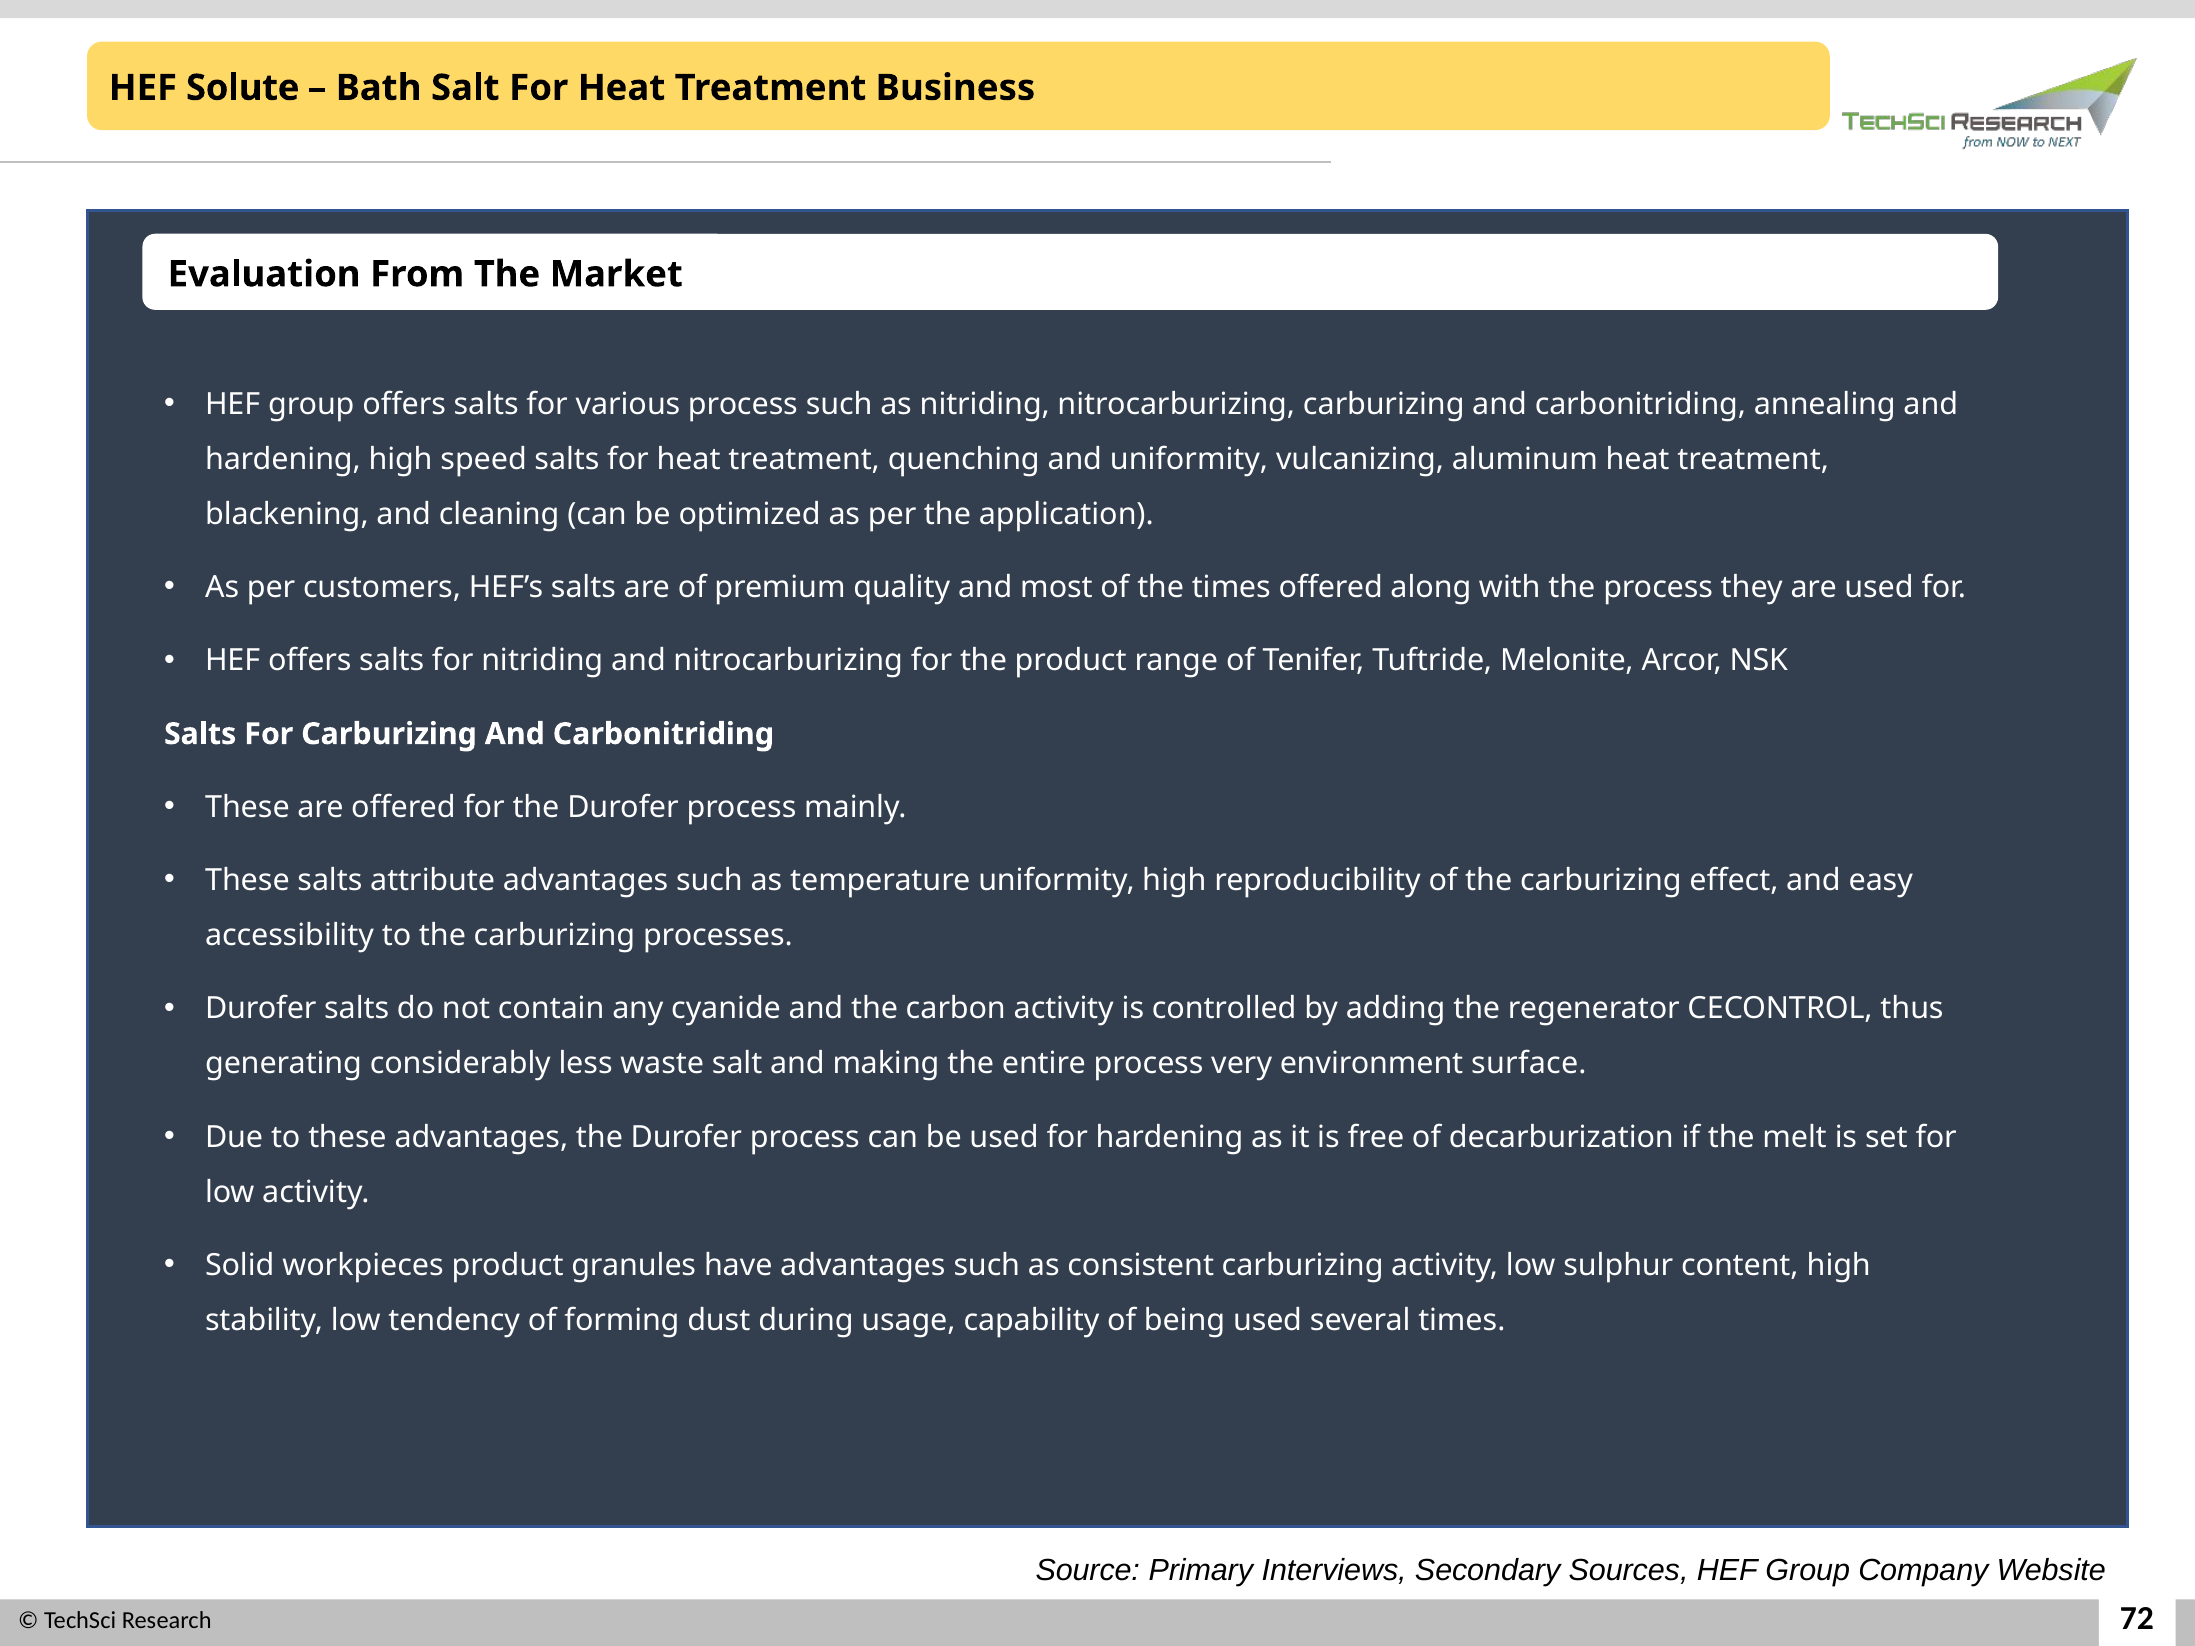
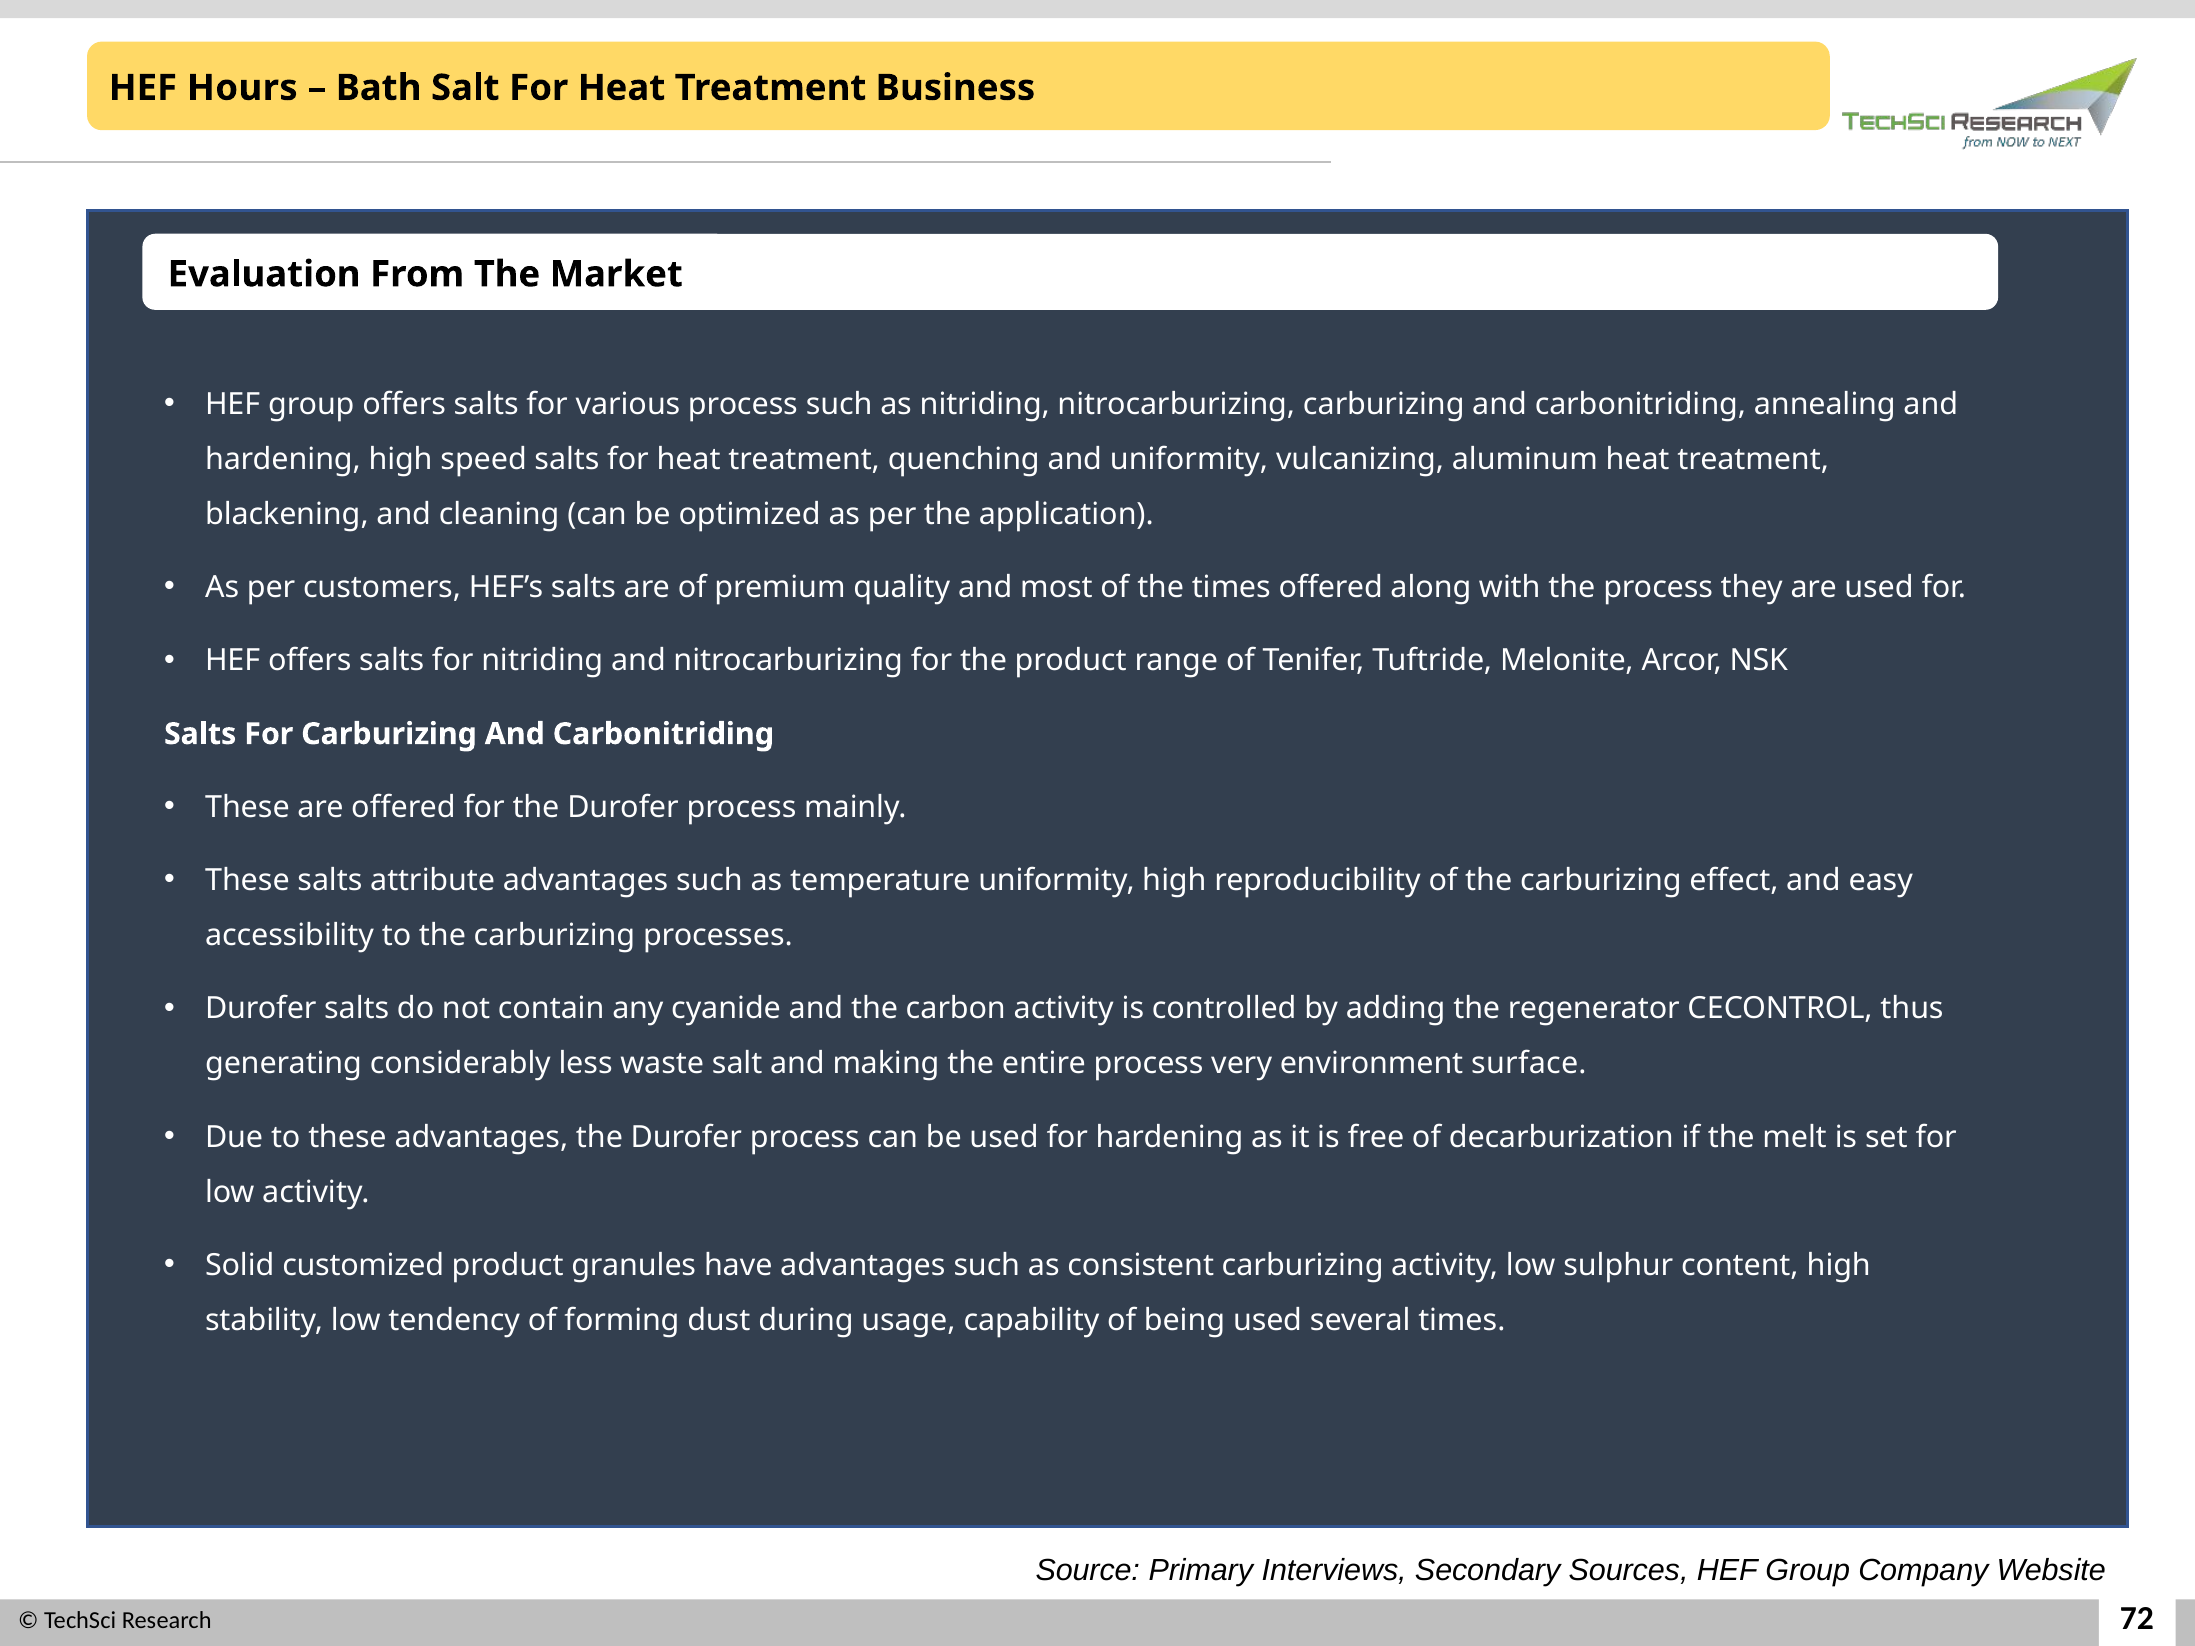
Solute: Solute -> Hours (242, 88)
workpieces: workpieces -> customized (363, 1265)
